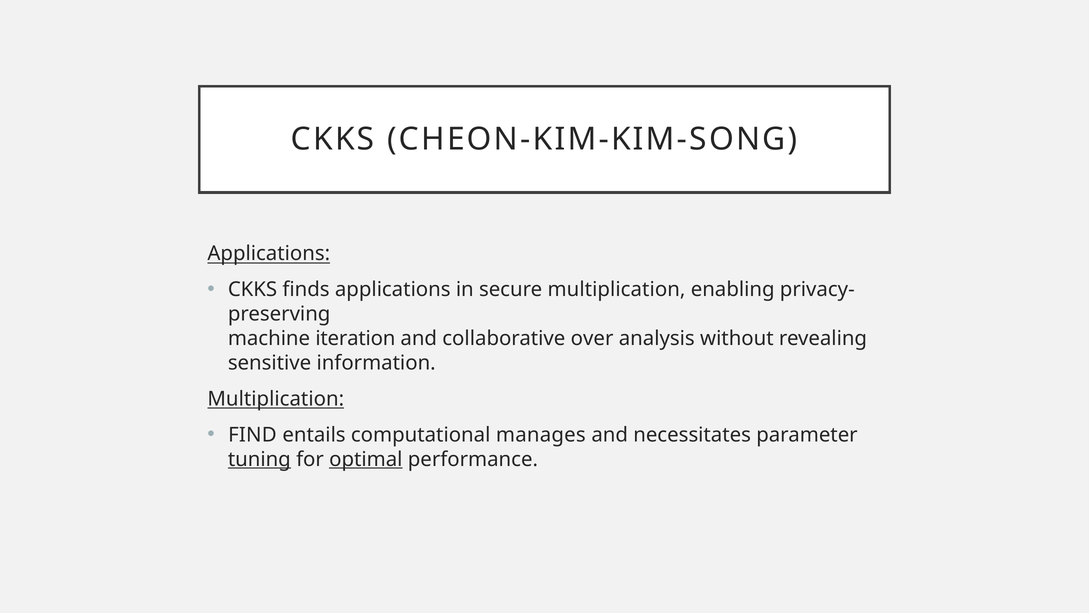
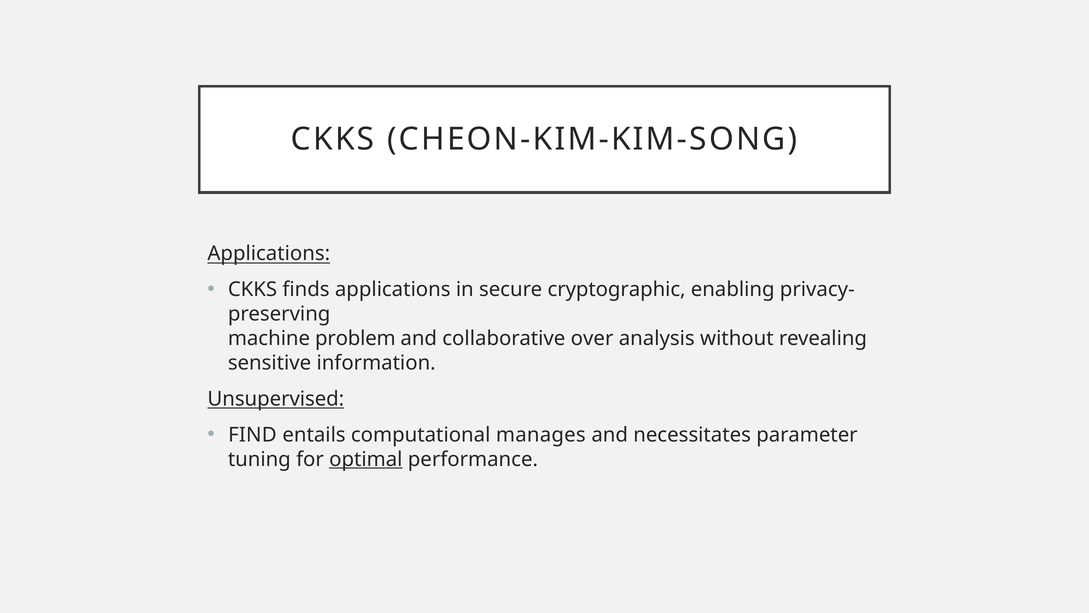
secure multiplication: multiplication -> cryptographic (617, 289)
iteration: iteration -> problem (355, 338)
Multiplication: Multiplication -> Unsupervised (276, 399)
tuning underline: present -> none (259, 459)
